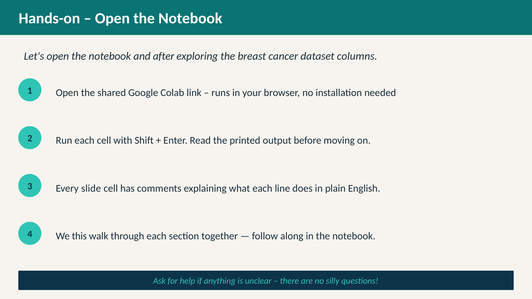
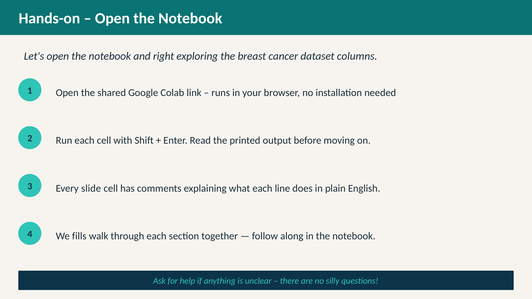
after: after -> right (164, 56)
this: this -> fills (79, 236)
